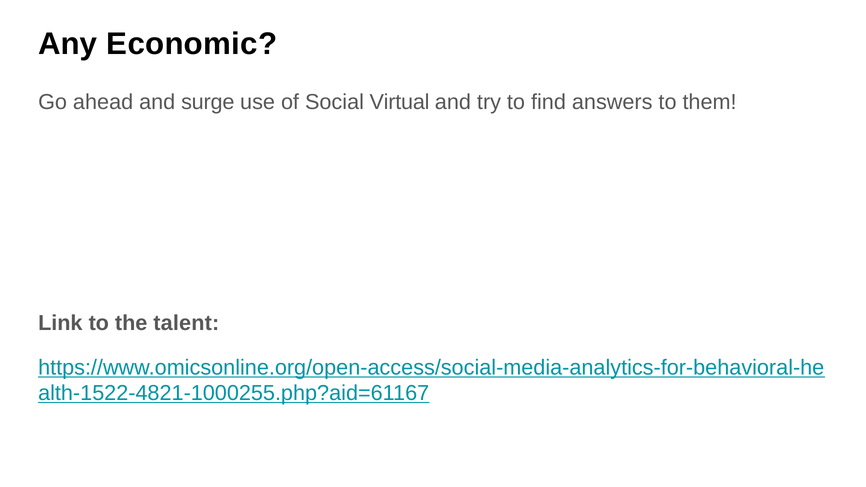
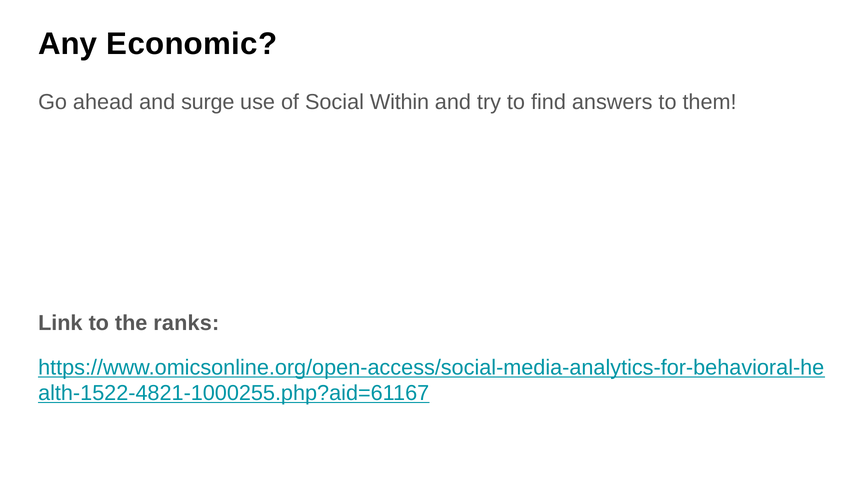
Virtual: Virtual -> Within (400, 102)
talent: talent -> ranks (186, 323)
